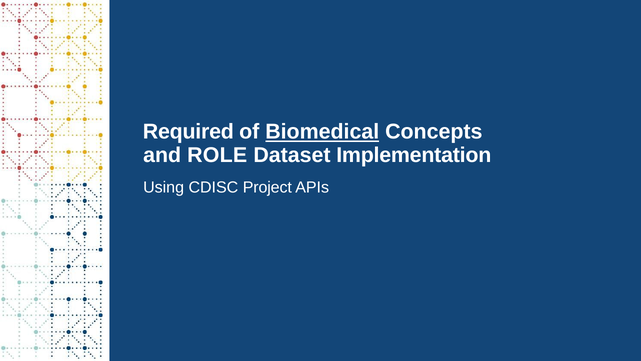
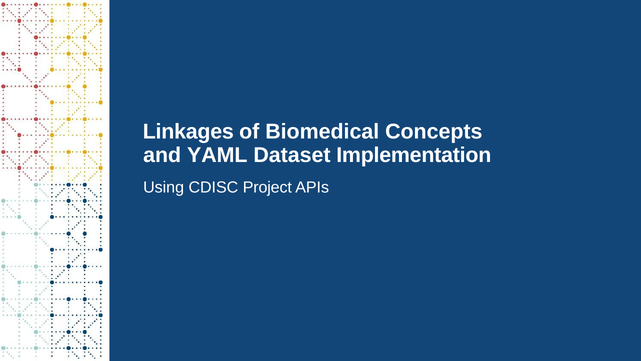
Required: Required -> Linkages (188, 132)
Biomedical underline: present -> none (322, 132)
ROLE: ROLE -> YAML (217, 155)
